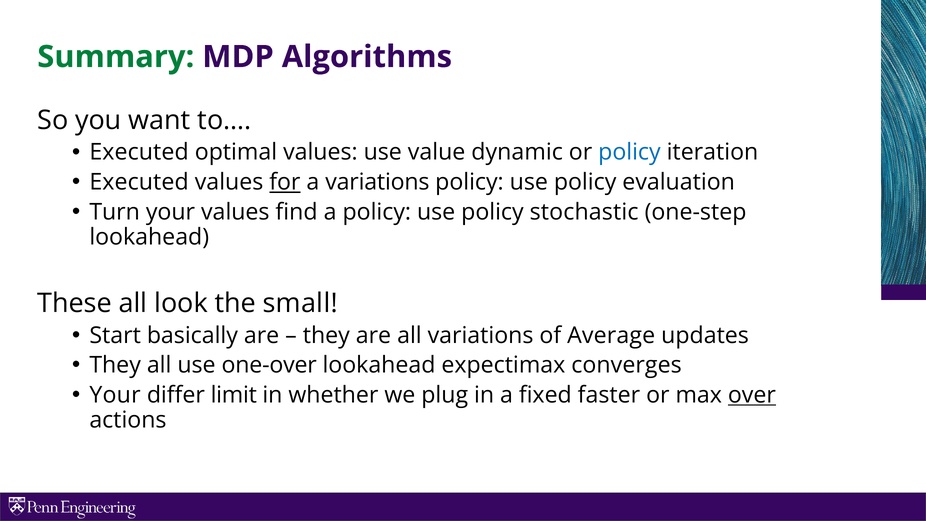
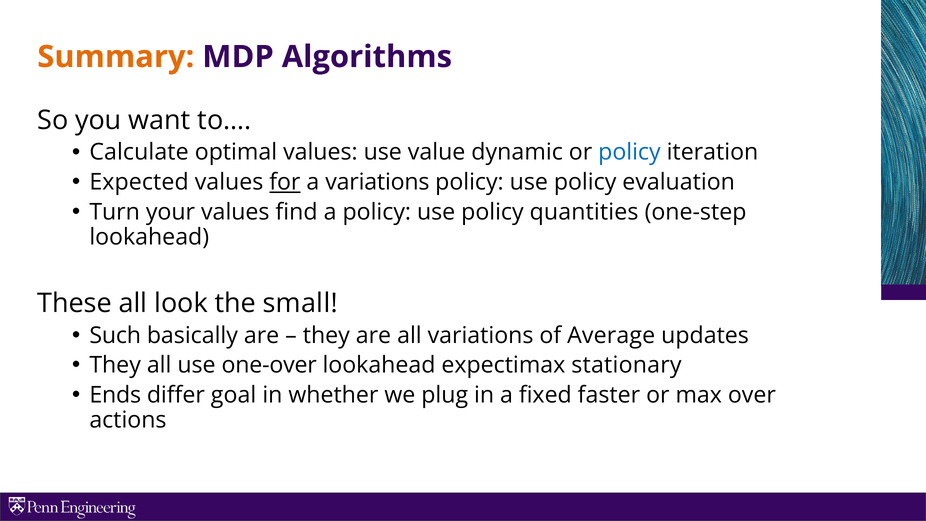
Summary colour: green -> orange (116, 57)
Executed: Executed -> Calculate (139, 152)
Executed: Executed -> Expected (139, 182)
stochastic: stochastic -> quantities (584, 212)
Start: Start -> Such (115, 335)
converges: converges -> stationary (626, 365)
Your: Your -> Ends (115, 395)
limit: limit -> goal (234, 395)
over underline: present -> none (752, 395)
